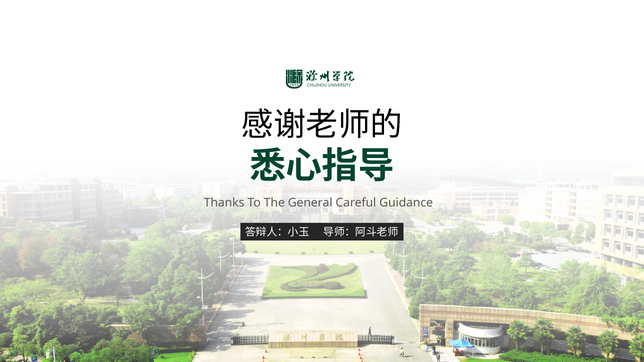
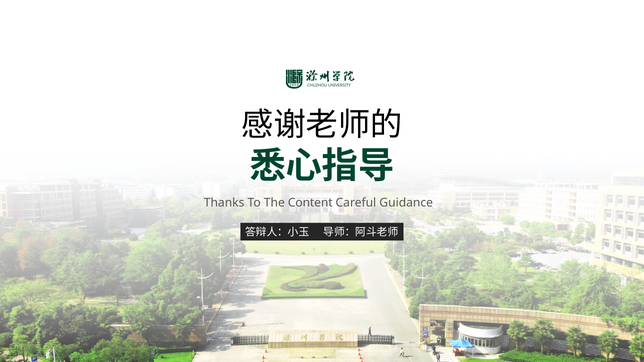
General: General -> Content (310, 203)
